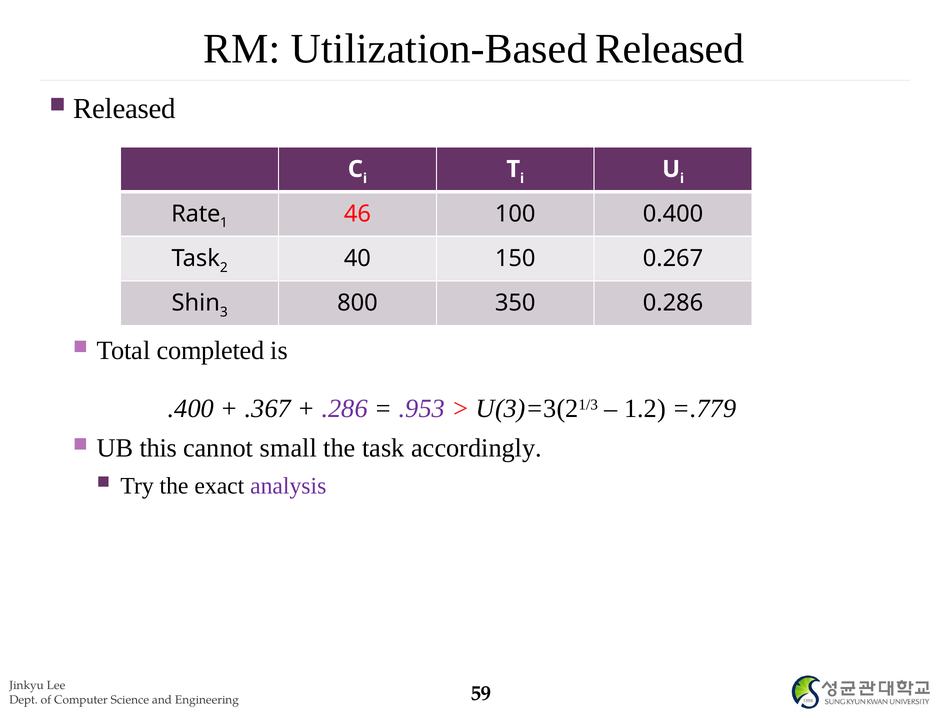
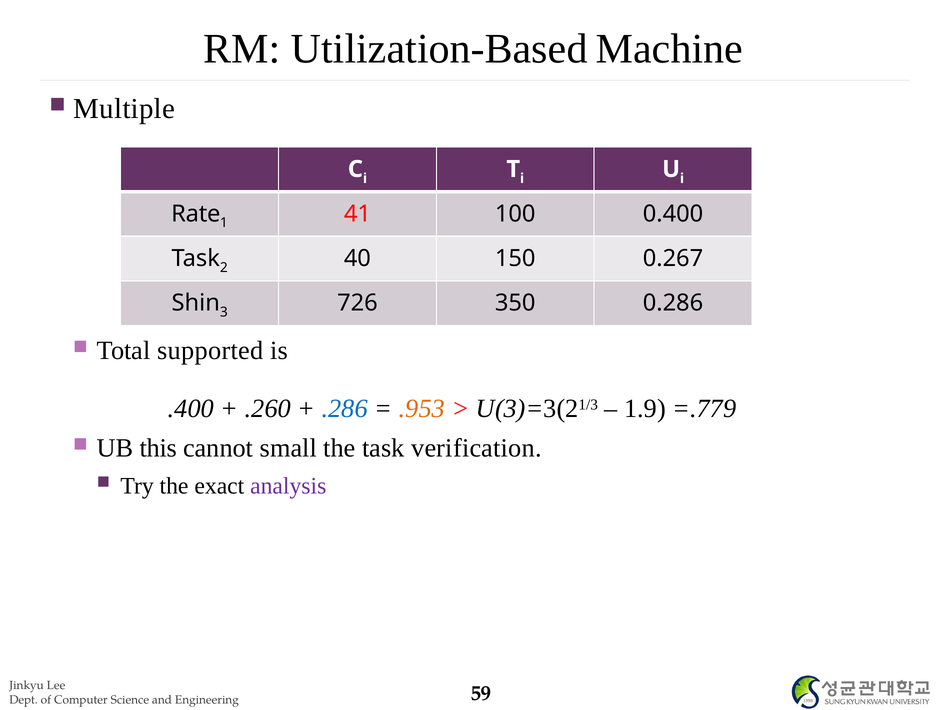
Utilization-Based Released: Released -> Machine (669, 49)
Released: Released -> Multiple (124, 109)
46: 46 -> 41 (357, 214)
800: 800 -> 726 (357, 303)
completed: completed -> supported (210, 351)
.367: .367 -> .260 (268, 409)
.286 colour: purple -> blue (345, 409)
.953 colour: purple -> orange (422, 409)
1.2: 1.2 -> 1.9 (645, 409)
accordingly: accordingly -> verification (476, 448)
